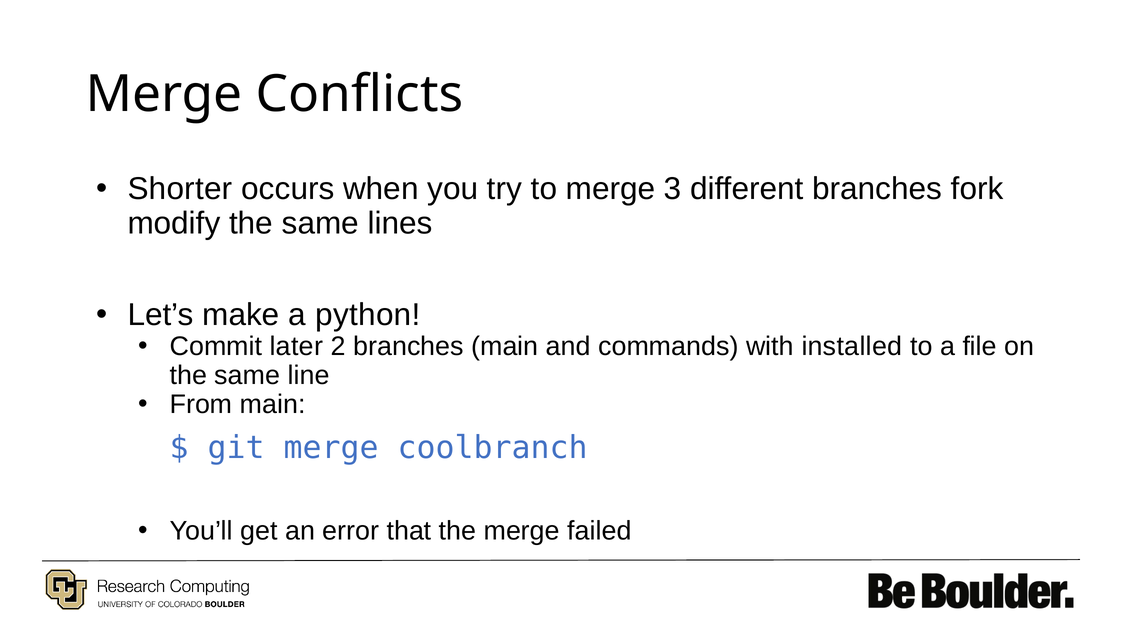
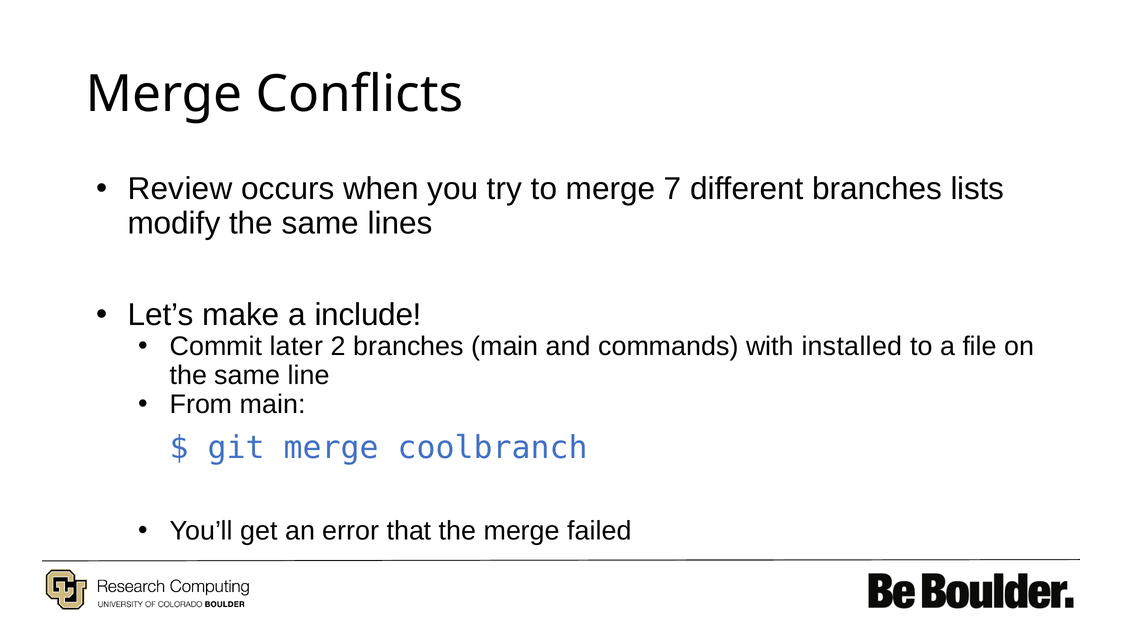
Shorter: Shorter -> Review (180, 189)
3: 3 -> 7 (673, 189)
fork: fork -> lists (977, 189)
python: python -> include (368, 315)
